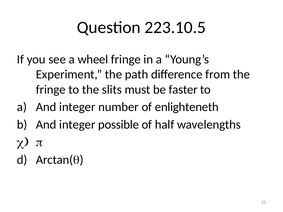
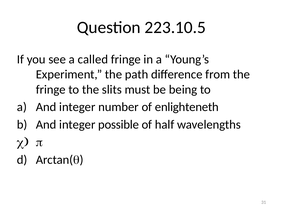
wheel: wheel -> called (93, 59)
faster: faster -> being (183, 90)
